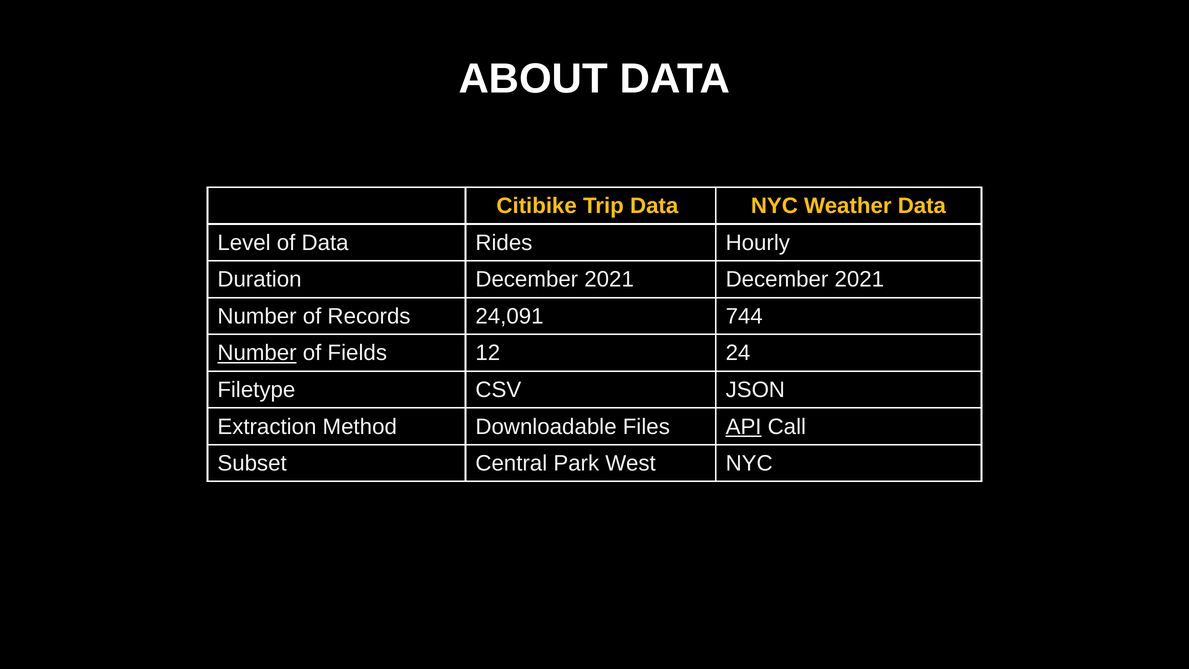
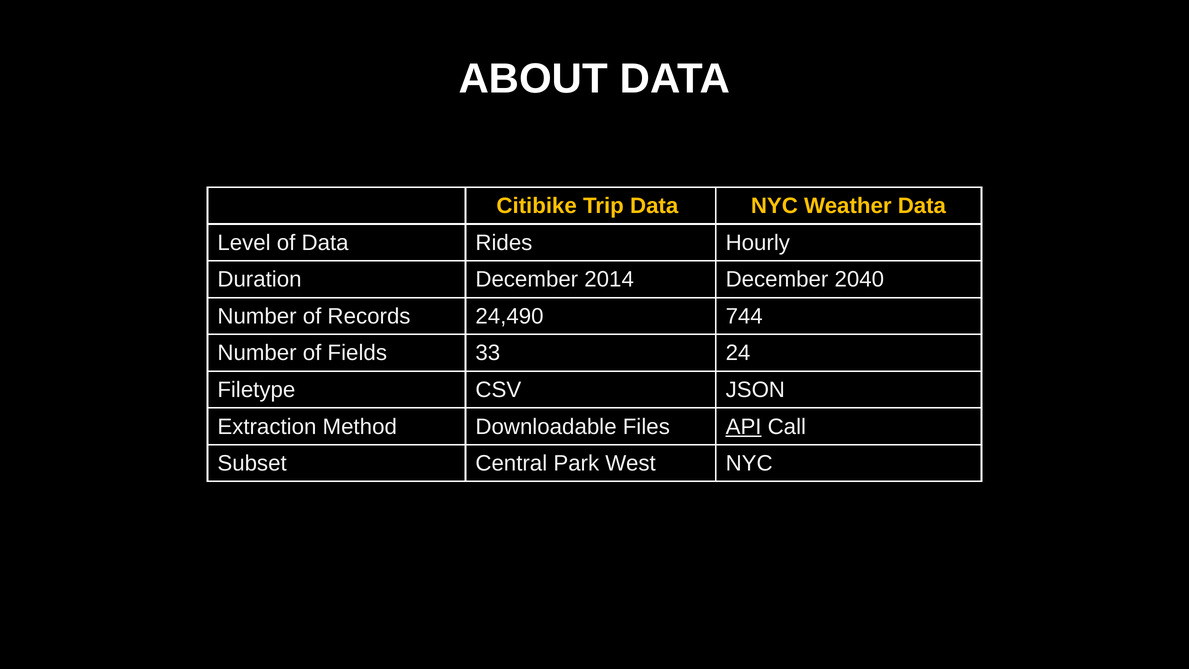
Duration December 2021: 2021 -> 2014 (609, 280)
2021: 2021 -> 2040 (859, 280)
24,091: 24,091 -> 24,490 (510, 316)
Number underline: present -> none (257, 353)
12: 12 -> 33 (488, 353)
